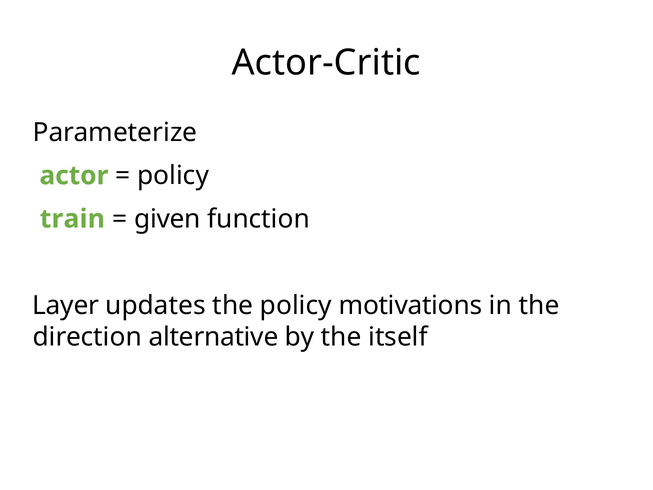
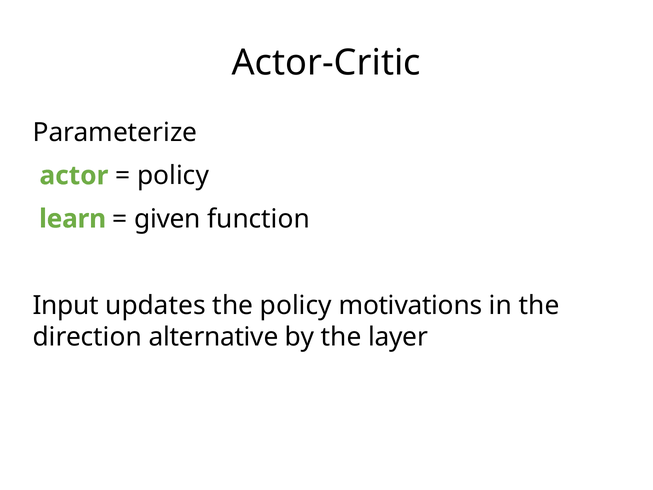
train: train -> learn (73, 219)
Layer: Layer -> Input (66, 305)
itself: itself -> layer (398, 337)
